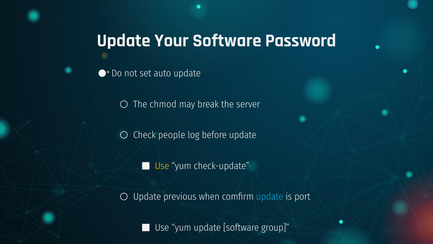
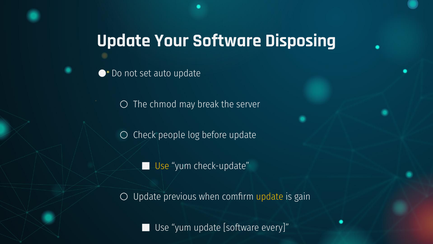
Password: Password -> Disposing (301, 41)
update colour: light blue -> yellow (270, 196)
port: port -> gain (302, 196)
group: group -> every (275, 227)
